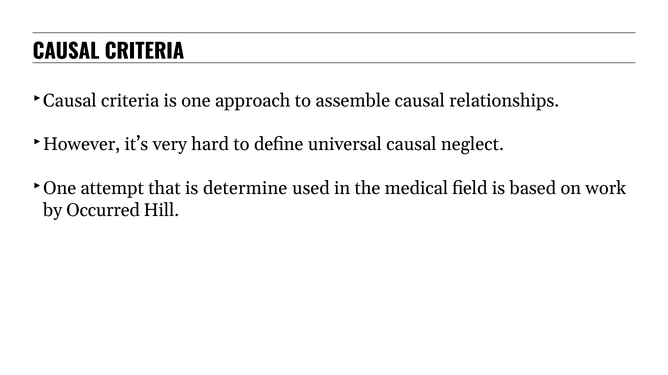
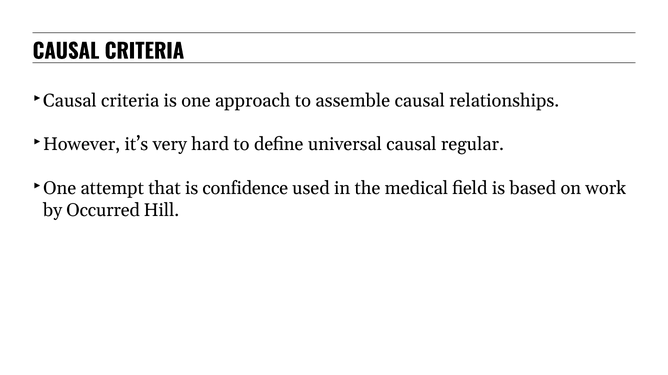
neglect: neglect -> regular (472, 144)
determine: determine -> confidence (245, 188)
